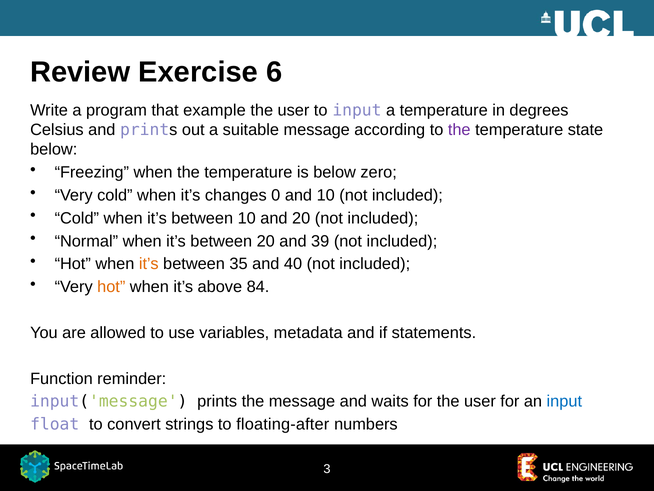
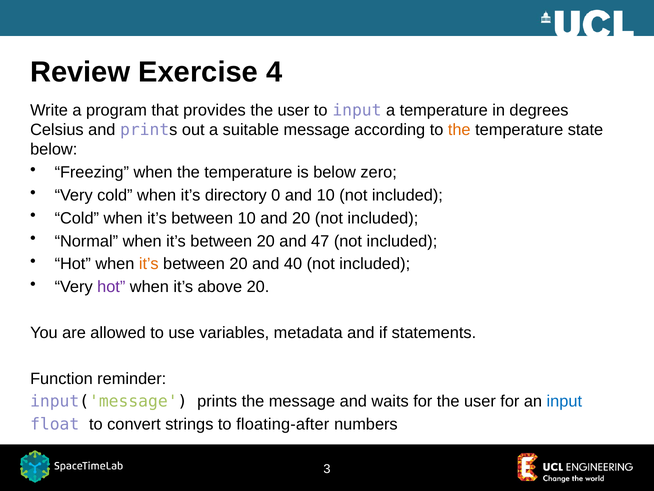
6: 6 -> 4 (274, 72)
example: example -> provides (214, 110)
the colour: purple -> orange (459, 130)
changes: changes -> directory (236, 195)
39: 39 -> 47 (320, 241)
35: 35 -> 20 (239, 264)
hot colour: orange -> purple (111, 287)
above 84: 84 -> 20 (258, 287)
